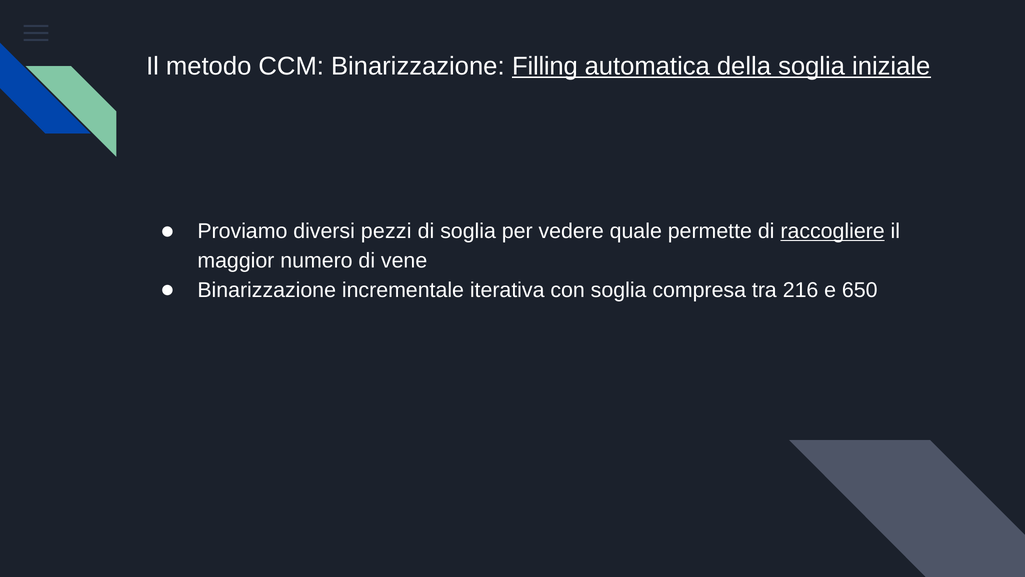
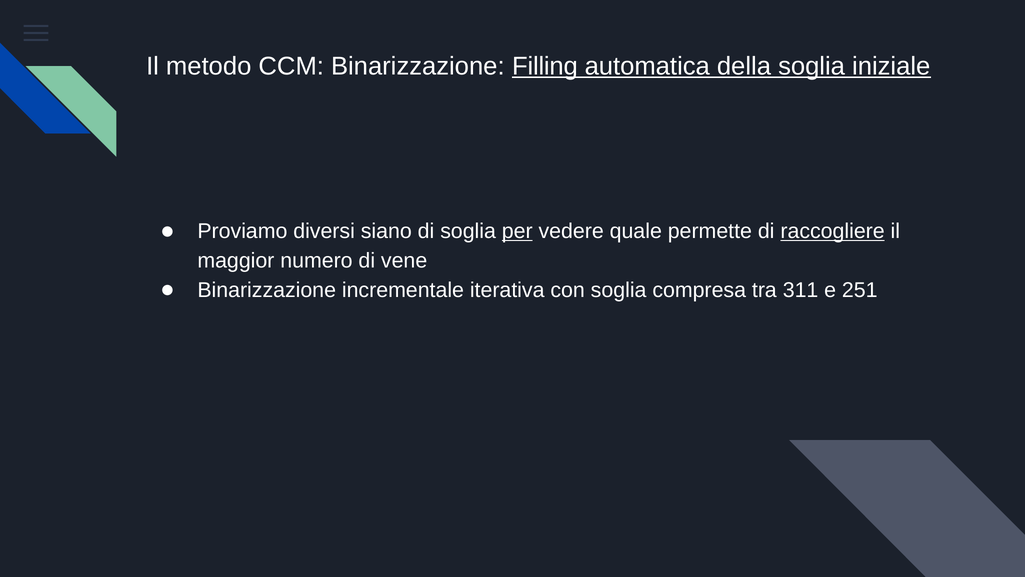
pezzi: pezzi -> siano (386, 231)
per underline: none -> present (517, 231)
216: 216 -> 311 (801, 290)
650: 650 -> 251 (860, 290)
